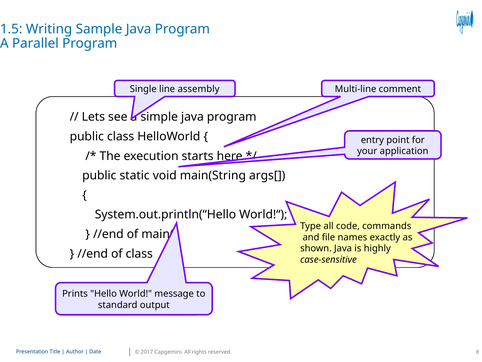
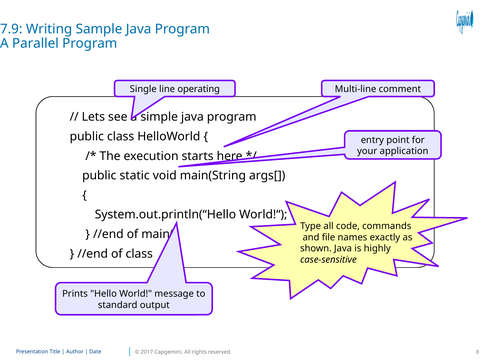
1.5: 1.5 -> 7.9 (11, 29)
assembly: assembly -> operating (199, 89)
